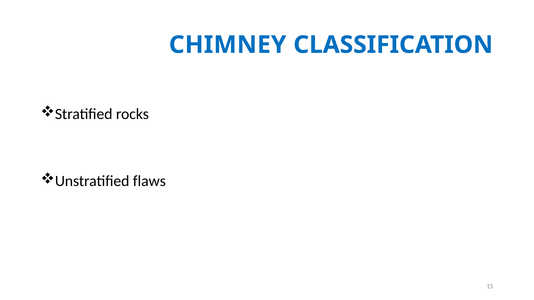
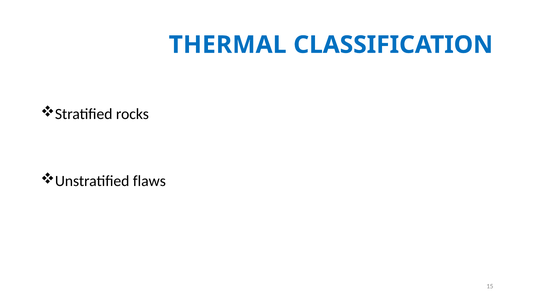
CHIMNEY: CHIMNEY -> THERMAL (228, 45)
